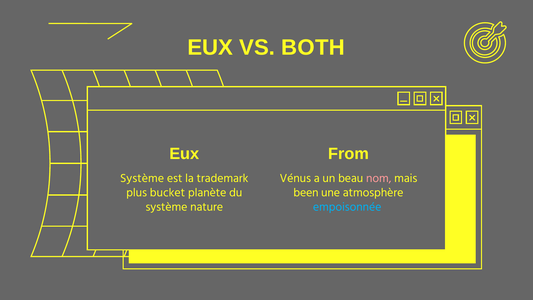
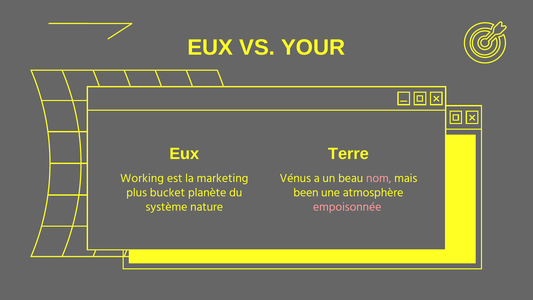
BOTH: BOTH -> YOUR (313, 47)
From: From -> Terre (349, 154)
Système: Système -> Working (142, 178)
trademark: trademark -> marketing (222, 178)
empoisonnée colour: light blue -> pink (347, 207)
